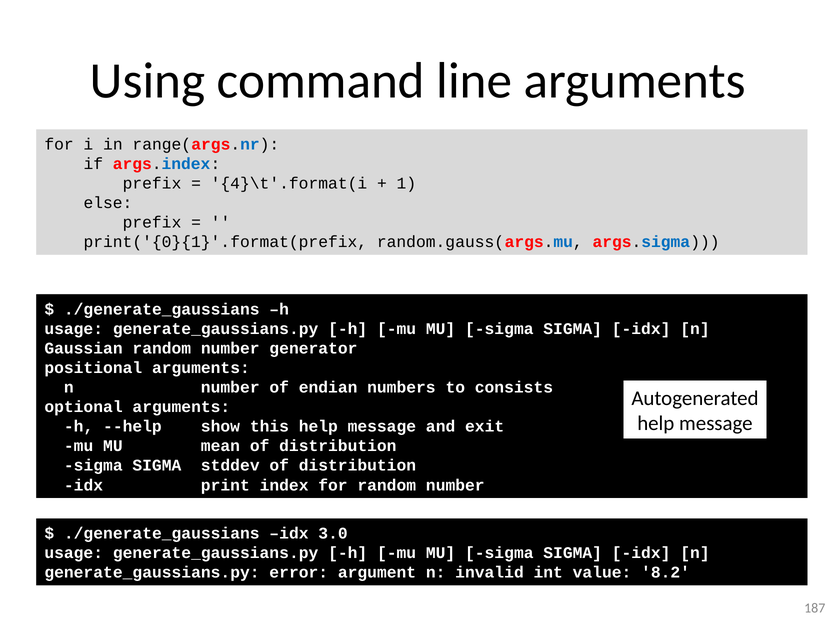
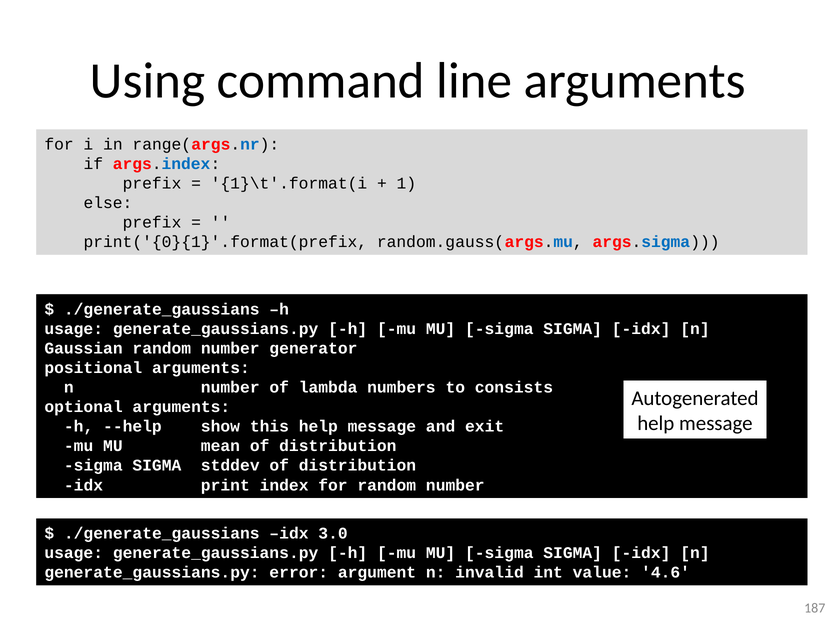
4}\t'.format(i: 4}\t'.format(i -> 1}\t'.format(i (289, 183)
endian: endian -> lambda (328, 387)
8.2: 8.2 -> 4.6 (666, 572)
